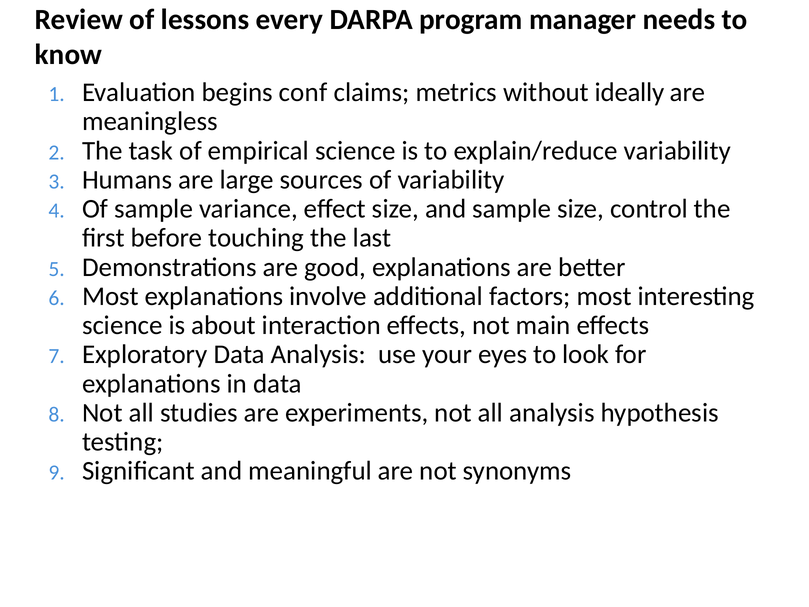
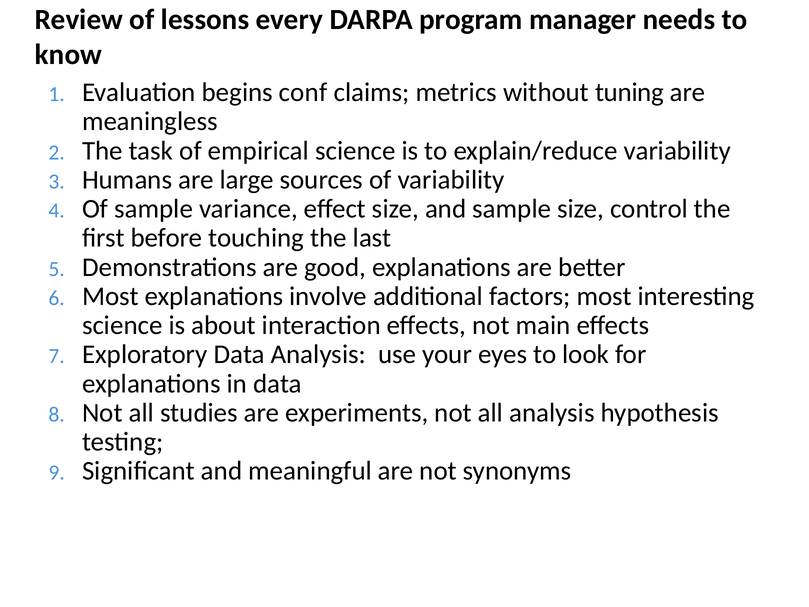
ideally: ideally -> tuning (630, 92)
